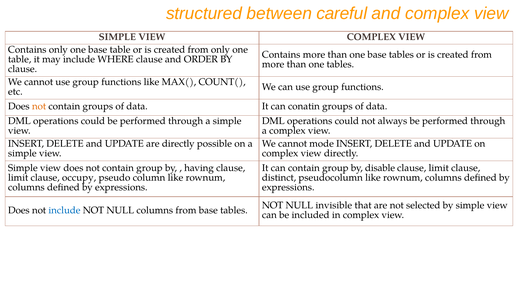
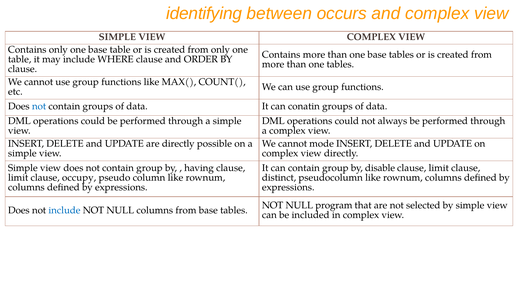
structured: structured -> identifying (204, 13)
careful: careful -> occurs (342, 13)
not colour: orange -> blue (39, 106)
invisible: invisible -> program (334, 206)
